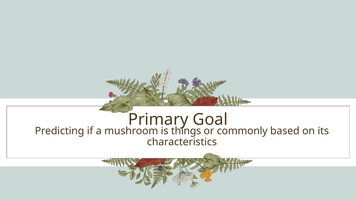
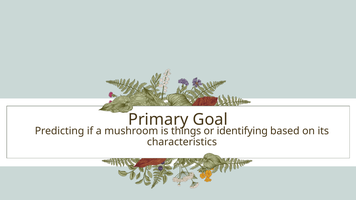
commonly: commonly -> identifying (242, 131)
